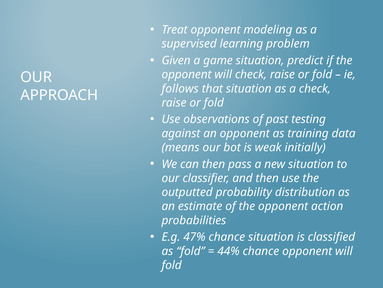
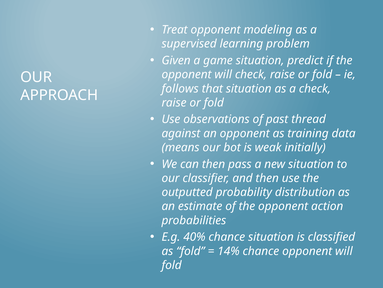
testing: testing -> thread (309, 119)
47%: 47% -> 40% (194, 236)
44%: 44% -> 14% (228, 250)
